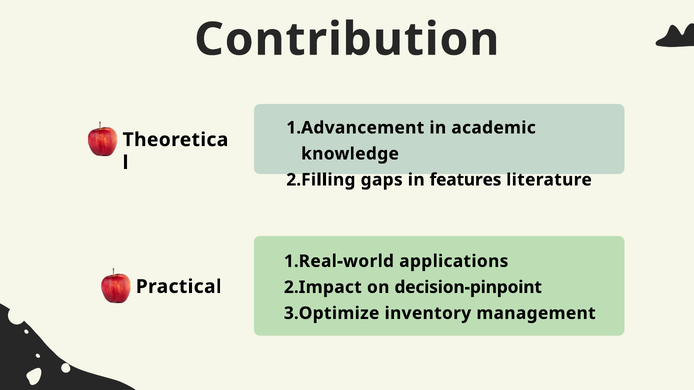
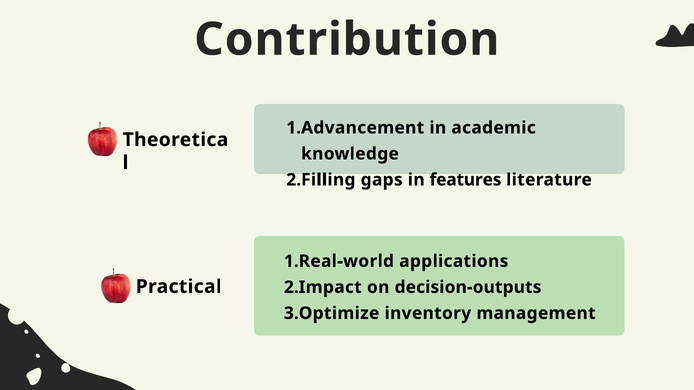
decision-pinpoint: decision-pinpoint -> decision-outputs (468, 287)
